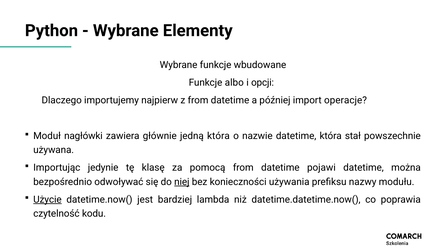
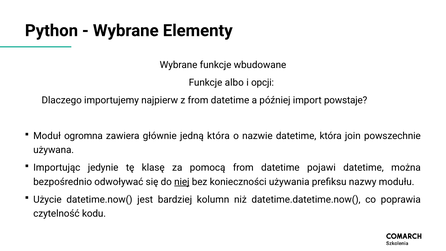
operacje: operacje -> powstaje (346, 100)
nagłówki: nagłówki -> ogromna (83, 136)
stał: stał -> join (353, 136)
Użycie underline: present -> none (47, 199)
lambda: lambda -> kolumn (213, 199)
